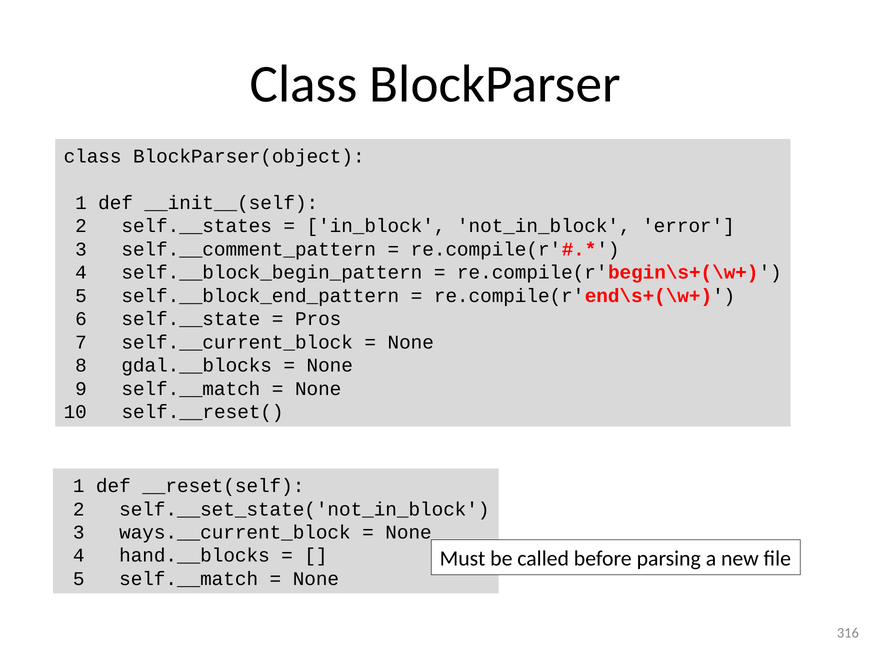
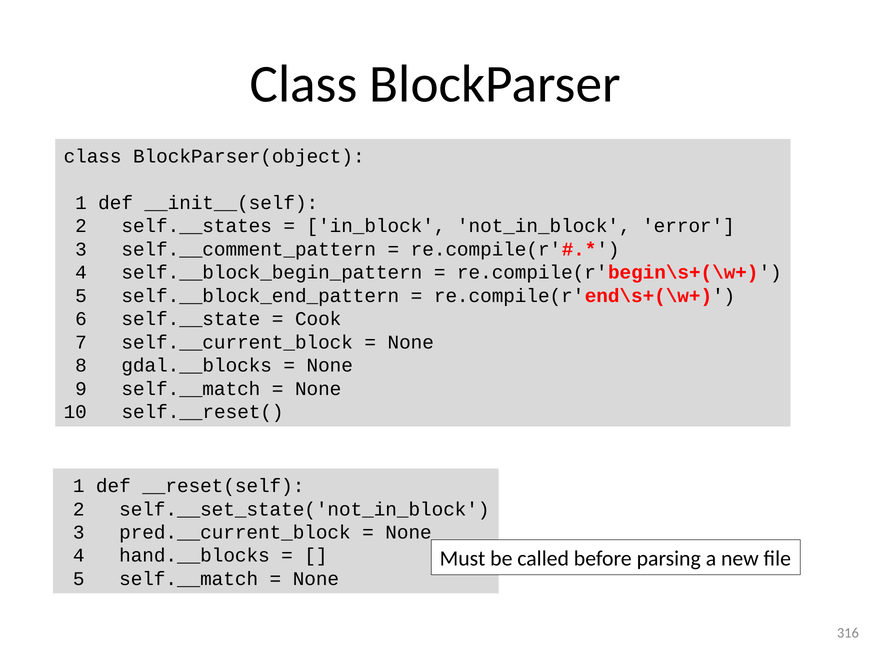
Pros: Pros -> Cook (318, 319)
ways.__current_block: ways.__current_block -> pred.__current_block (235, 532)
